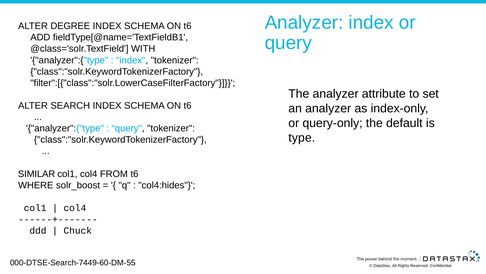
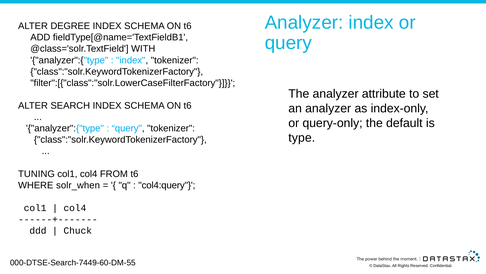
SIMILAR: SIMILAR -> TUNING (36, 174)
solr_boost: solr_boost -> solr_when (78, 185)
col4:hides: col4:hides -> col4:query (167, 185)
